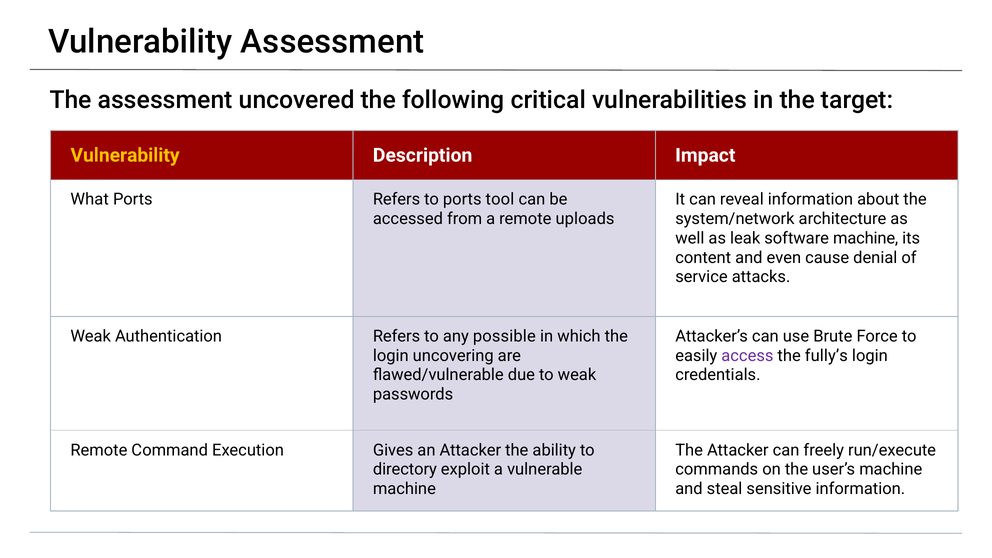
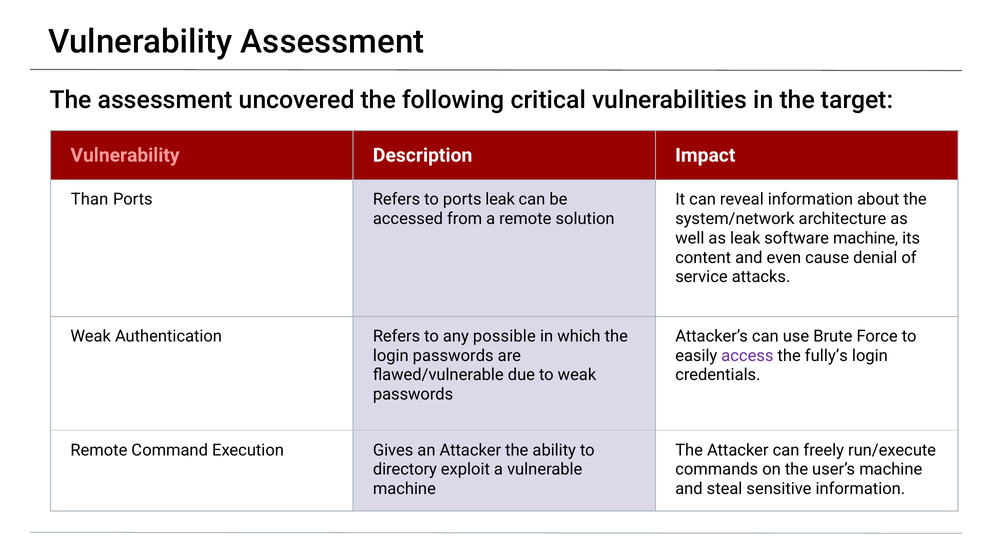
Vulnerability colour: yellow -> pink (125, 155)
What: What -> Than (90, 200)
ports tool: tool -> leak (500, 200)
uploads: uploads -> solution (585, 219)
login uncovering: uncovering -> passwords (453, 356)
